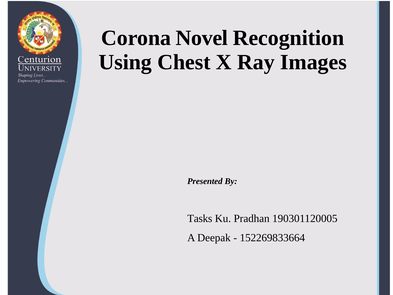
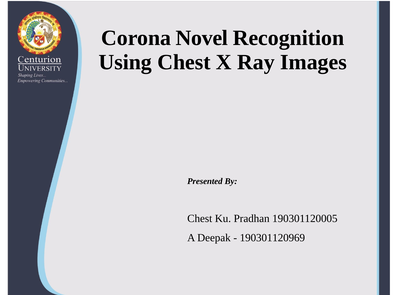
Tasks: Tasks -> Chest (200, 218)
152269833664: 152269833664 -> 190301120969 (272, 238)
